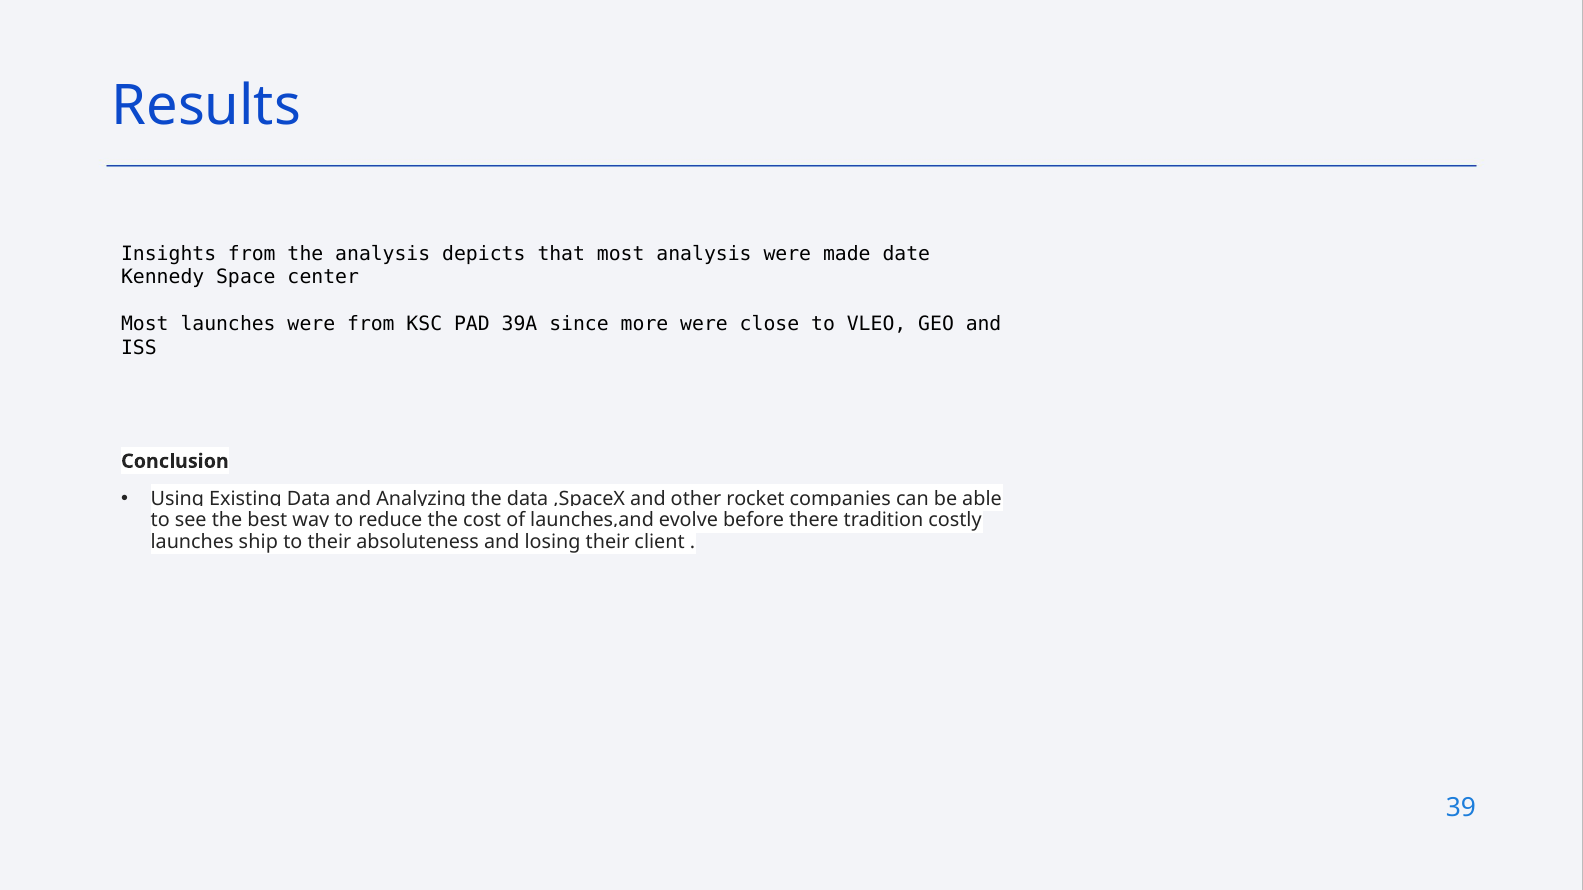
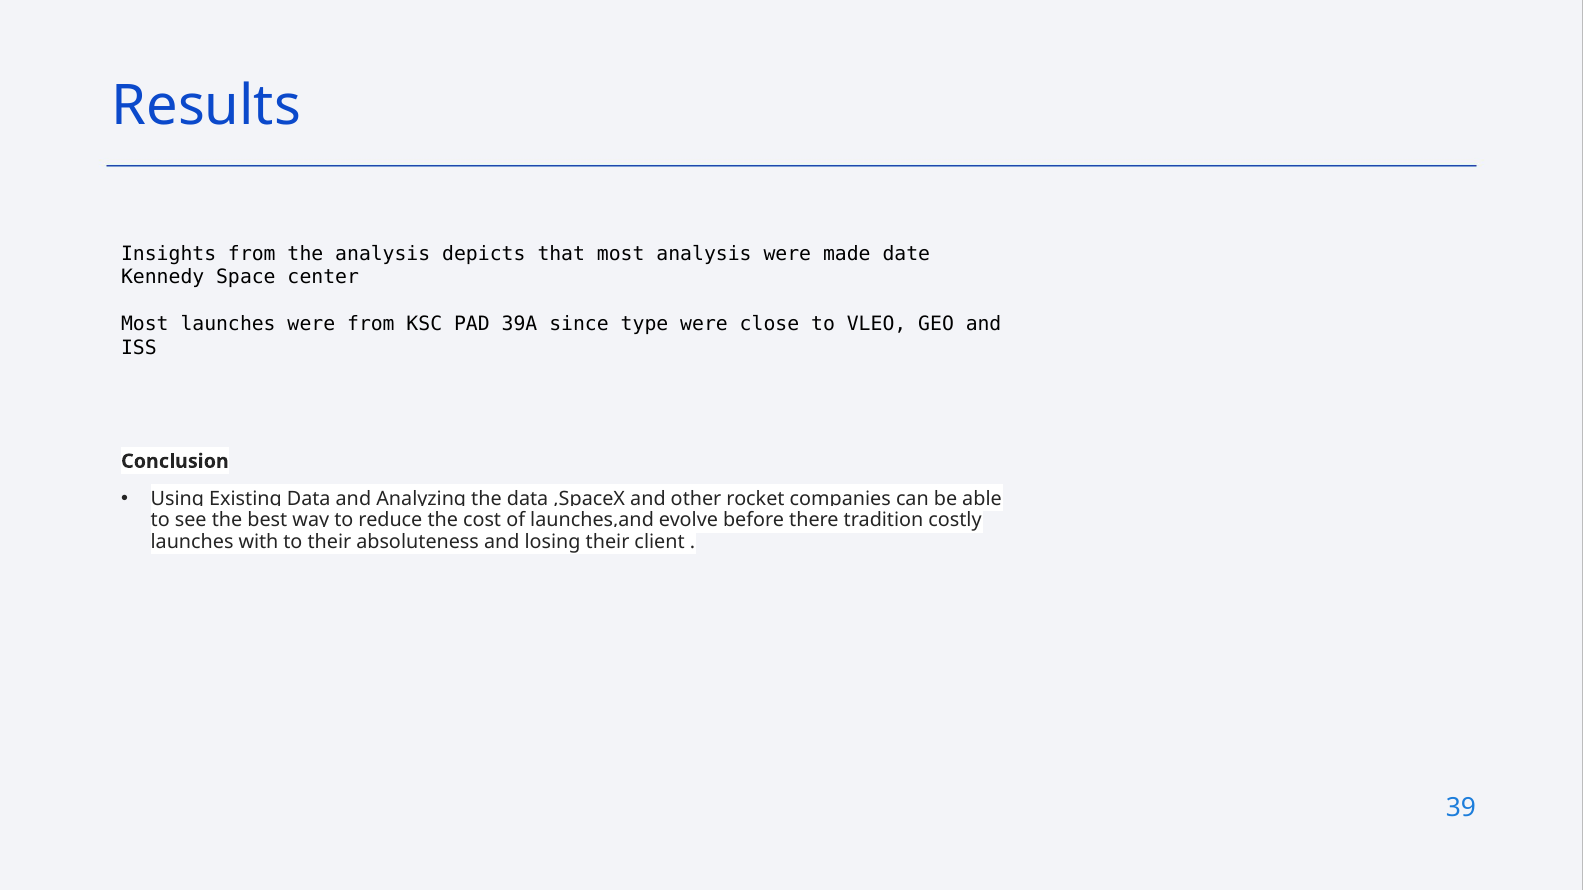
more: more -> type (645, 324)
ship: ship -> with (258, 542)
